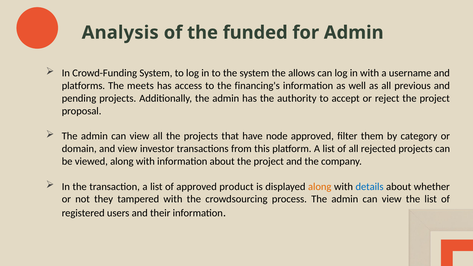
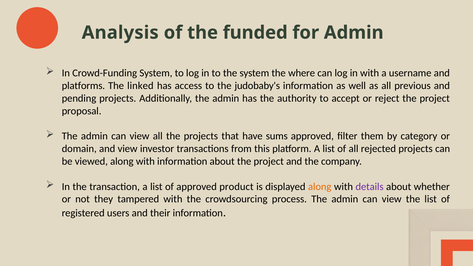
allows: allows -> where (302, 73)
meets: meets -> linked (140, 86)
financing's: financing's -> judobaby's (257, 86)
node: node -> sums (277, 136)
details colour: blue -> purple (370, 187)
